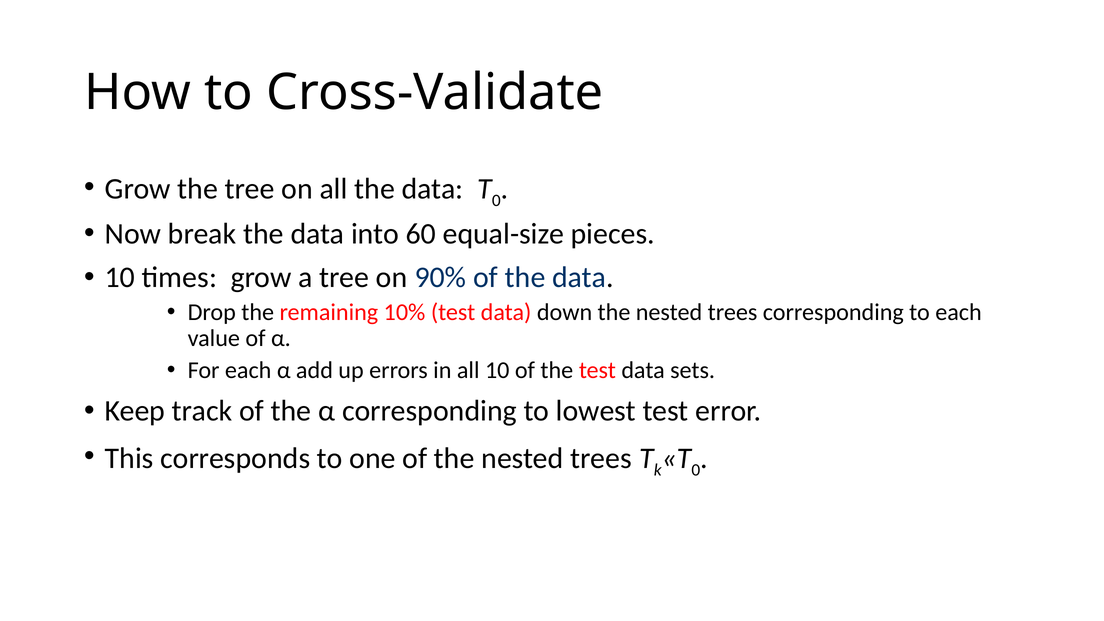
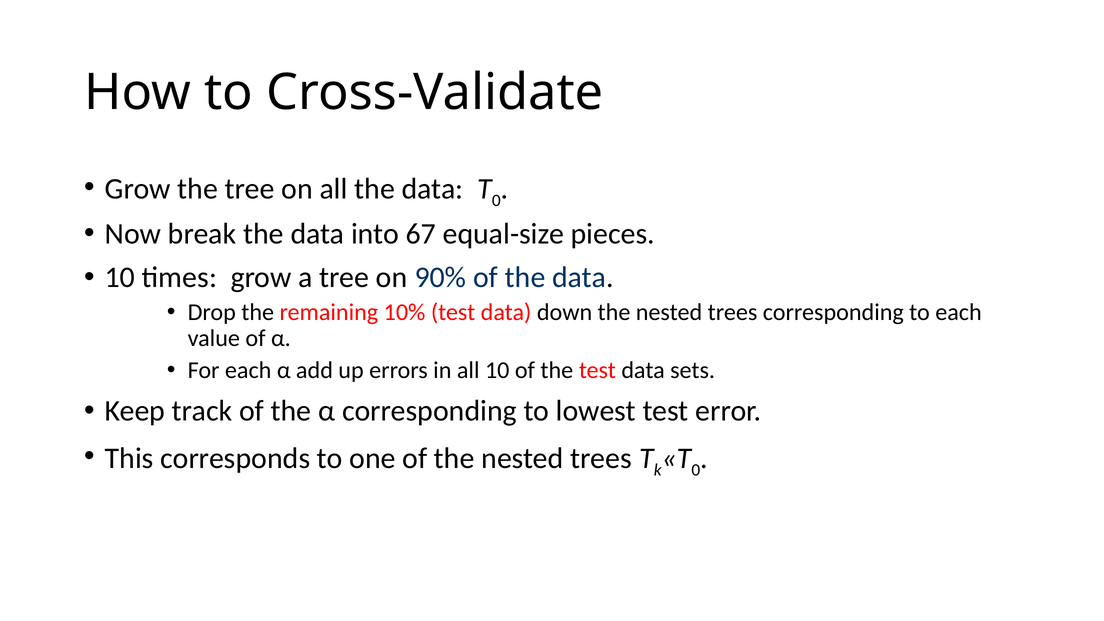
60: 60 -> 67 (421, 234)
